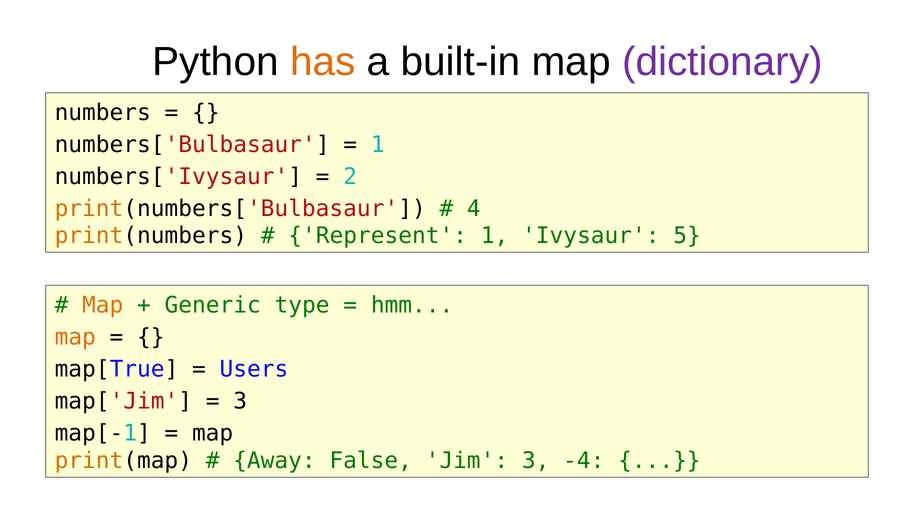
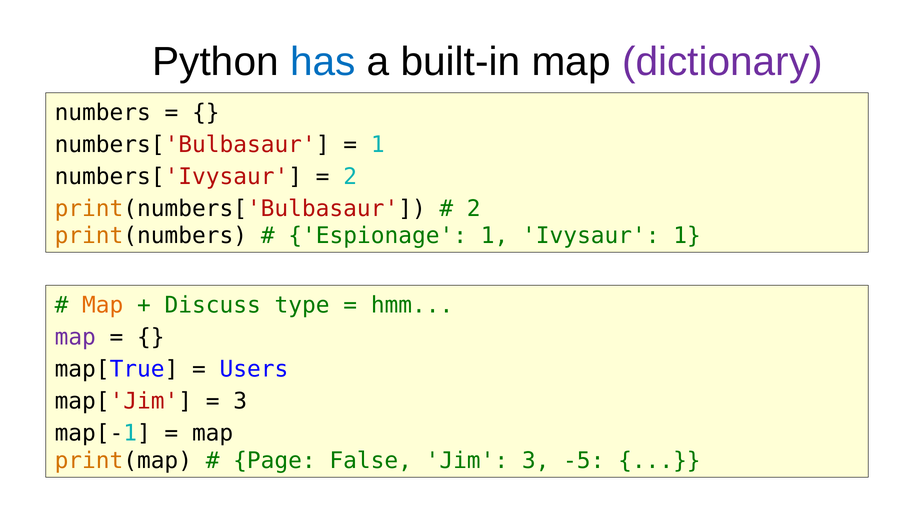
has colour: orange -> blue (323, 62)
4: 4 -> 2 (474, 209)
Represent: Represent -> Espionage (378, 236)
Ivysaur 5: 5 -> 1 (687, 236)
Generic: Generic -> Discuss (213, 305)
map colour: orange -> purple (75, 337)
Away: Away -> Page (274, 461)
-4: -4 -> -5 (584, 461)
